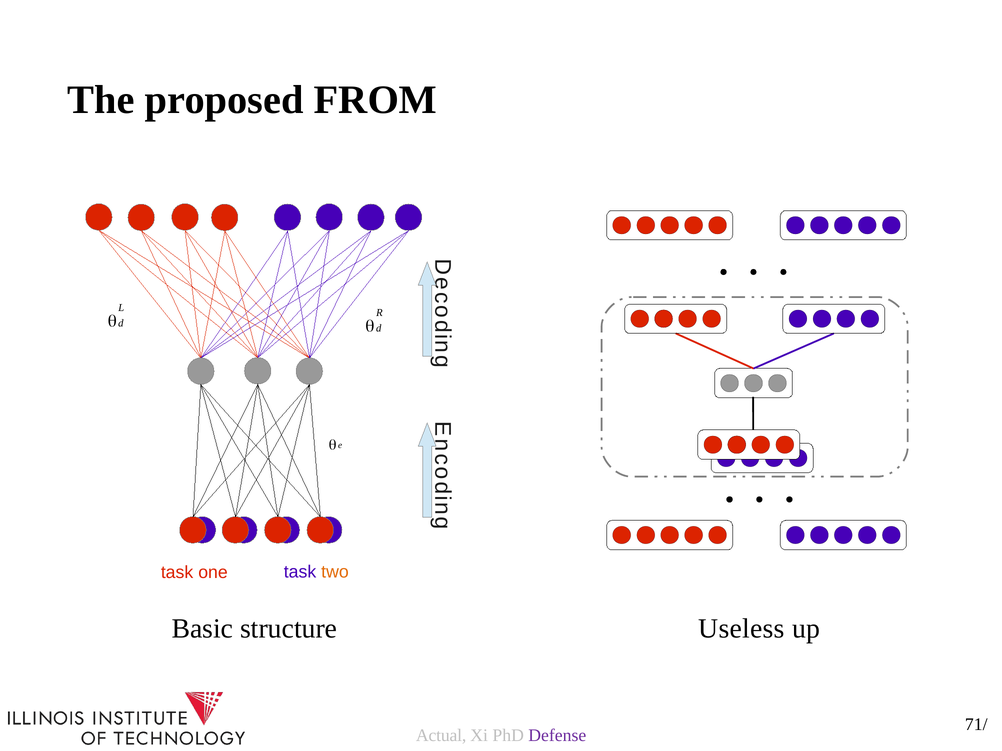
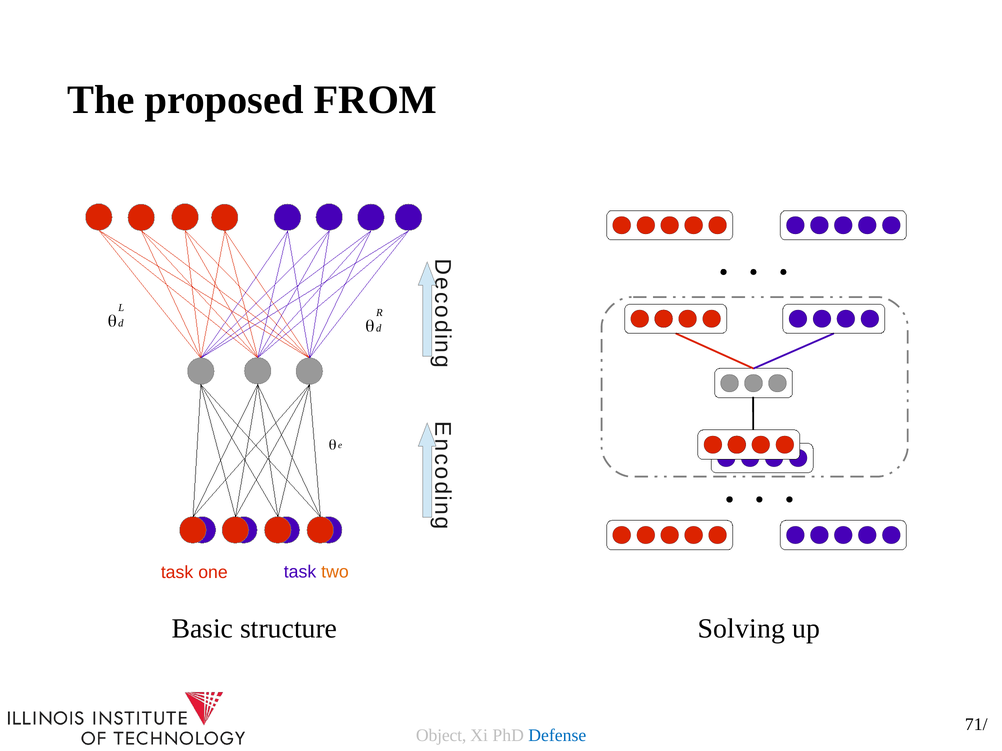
Useless: Useless -> Solving (742, 629)
Actual: Actual -> Object (441, 736)
Defense colour: purple -> blue (557, 736)
